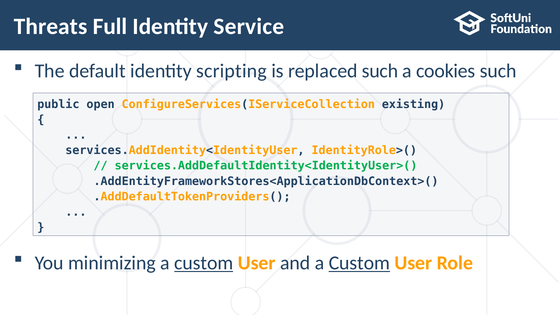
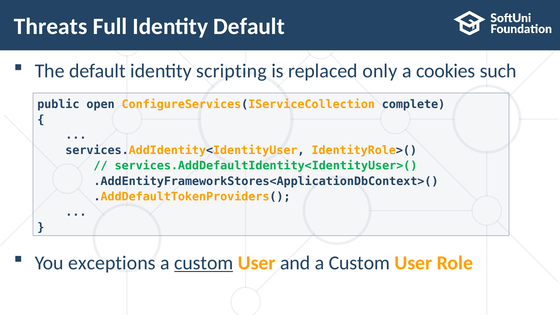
Identity Service: Service -> Default (249, 27)
replaced such: such -> only (380, 71)
existing: existing -> complete (414, 104)
minimizing: minimizing -> exceptions (112, 263)
Custom underline: present -> none (359, 263)
